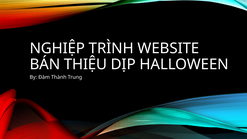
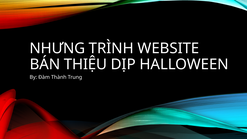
NGHIỆP: NGHIỆP -> NHƯNG (57, 48)
